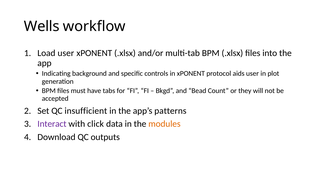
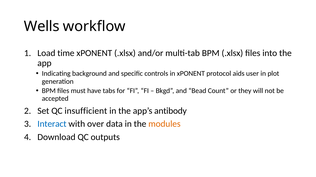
Load user: user -> time (66, 53)
patterns: patterns -> antibody (170, 111)
Interact colour: purple -> blue (52, 124)
click: click -> over (96, 124)
